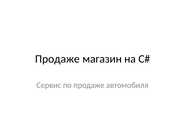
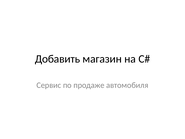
Продаже: Продаже -> Добавить (57, 59)
